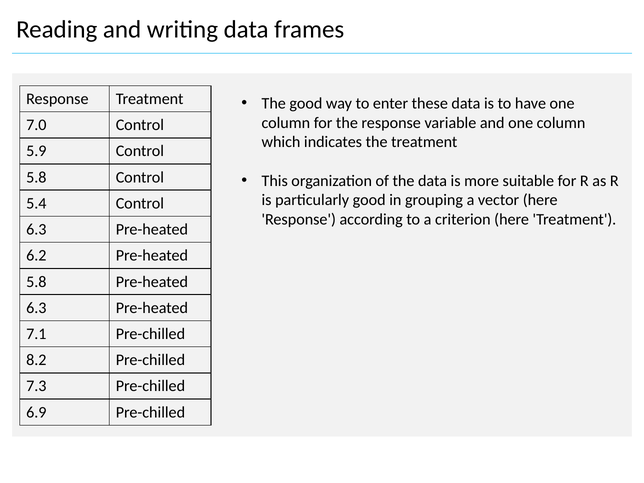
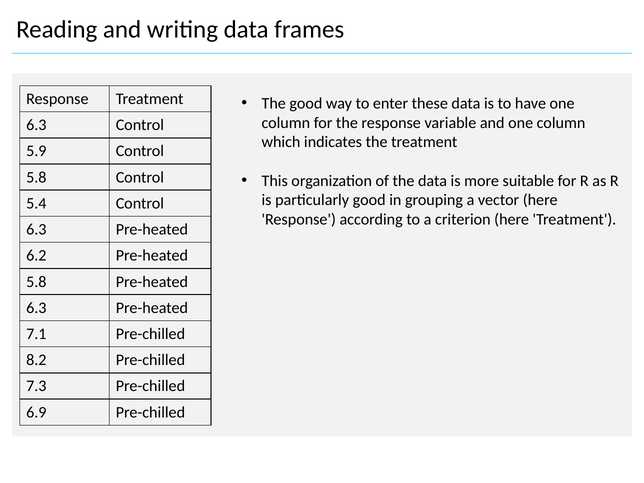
7.0: 7.0 -> 6.3 (36, 125)
